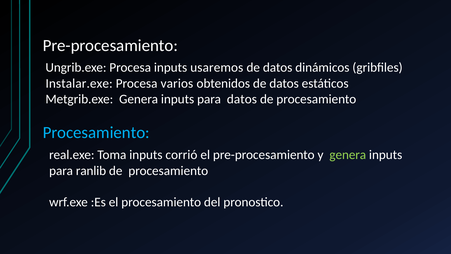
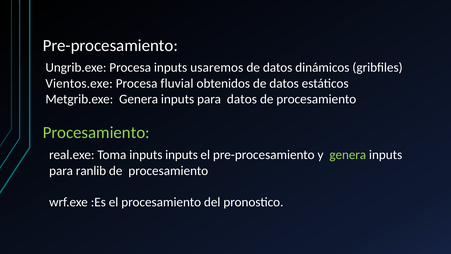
Instalar.exe: Instalar.exe -> Vientos.exe (79, 83)
varios: varios -> fluvial (177, 83)
Procesamiento colour: light blue -> light green (96, 132)
inputs corrió: corrió -> inputs (182, 155)
